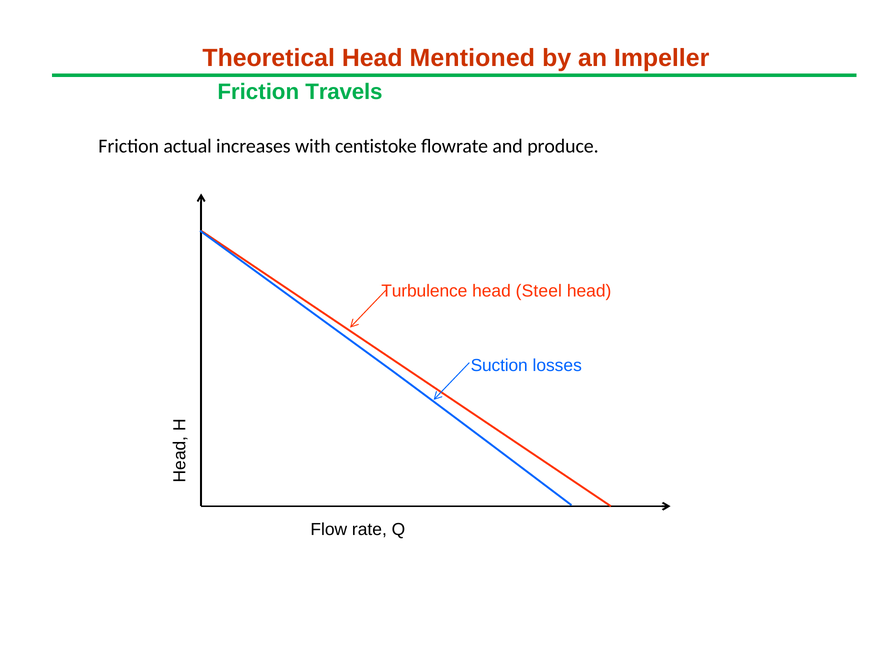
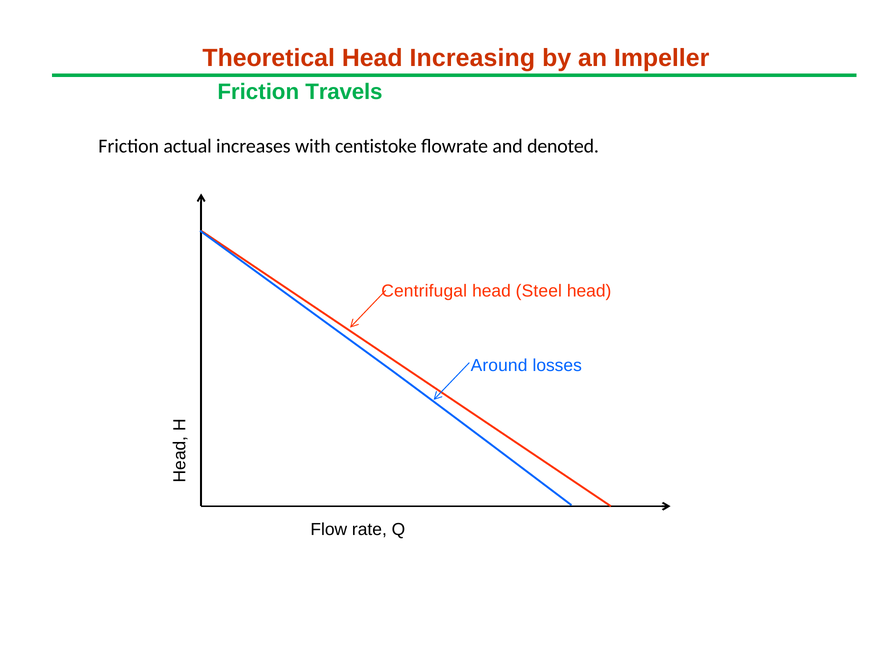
Mentioned: Mentioned -> Increasing (472, 58)
produce: produce -> denoted (563, 146)
Turbulence: Turbulence -> Centrifugal (424, 291)
Suction: Suction -> Around (499, 366)
